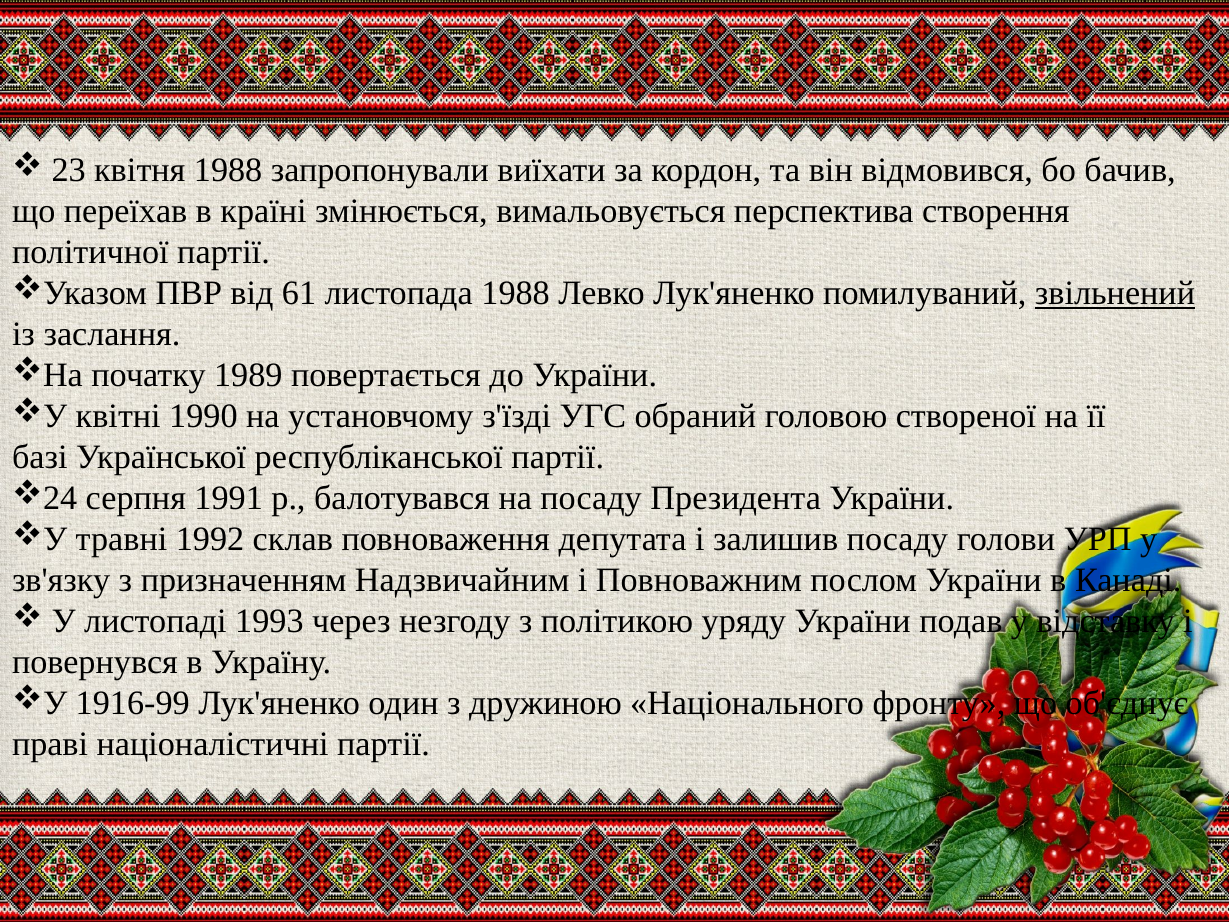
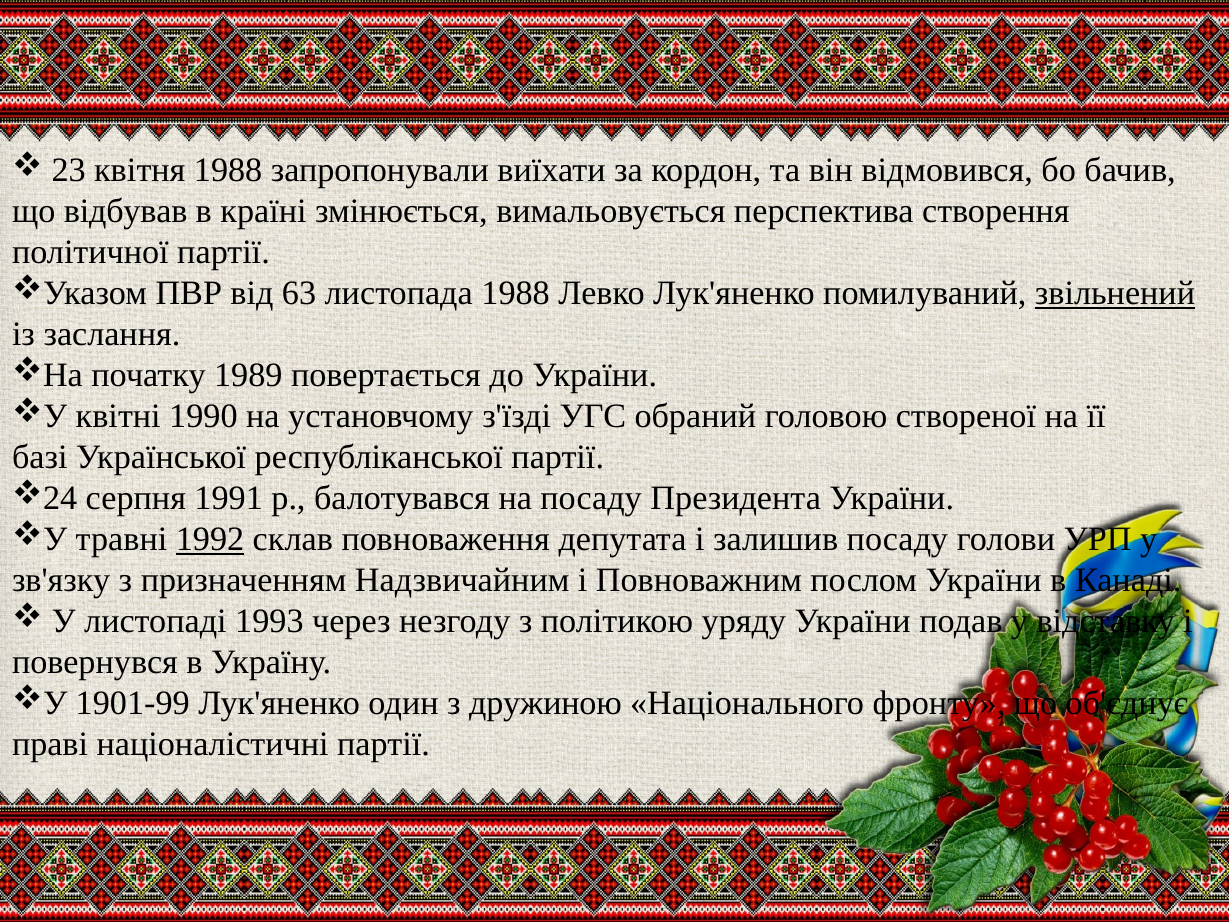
переїхав: переїхав -> відбував (126, 211)
61: 61 -> 63 (299, 293)
1992 underline: none -> present (210, 539)
1916-99: 1916-99 -> 1901-99 (133, 703)
